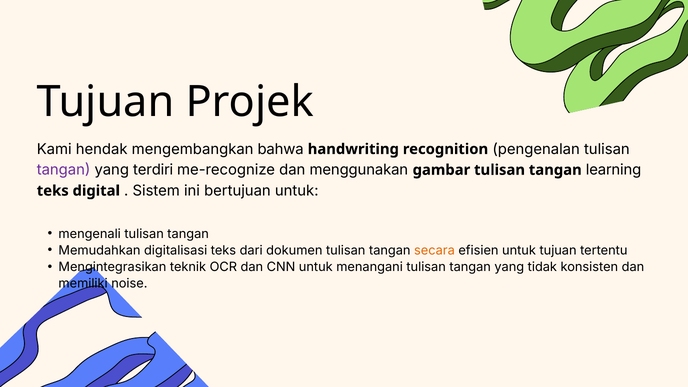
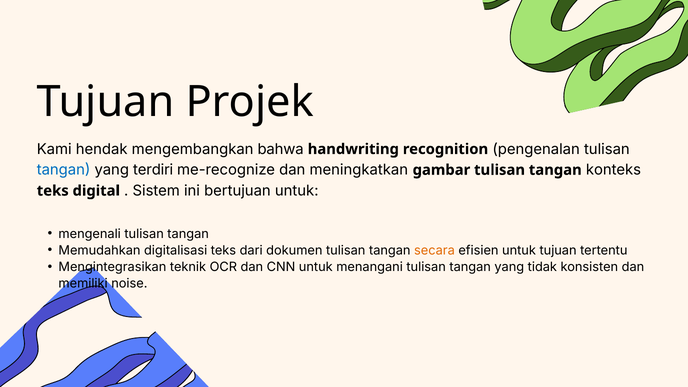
tangan colour: purple -> blue (64, 170)
menggunakan: menggunakan -> meningkatkan (359, 170)
learning: learning -> konteks (614, 170)
